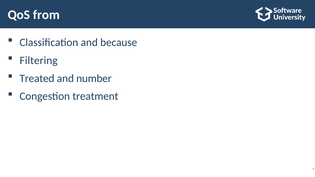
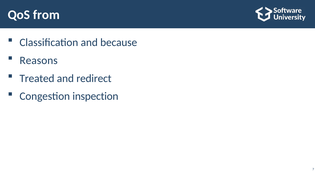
Filtering: Filtering -> Reasons (39, 60)
number: number -> redirect (94, 78)
treatment: treatment -> inspection (95, 96)
